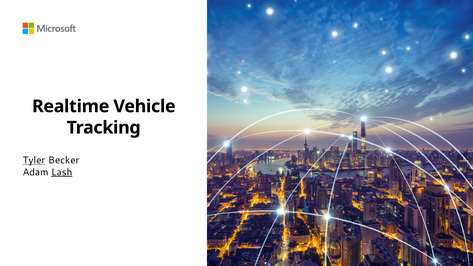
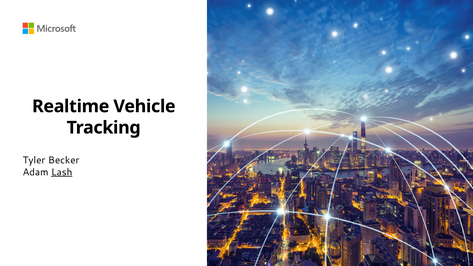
Tyler underline: present -> none (34, 160)
